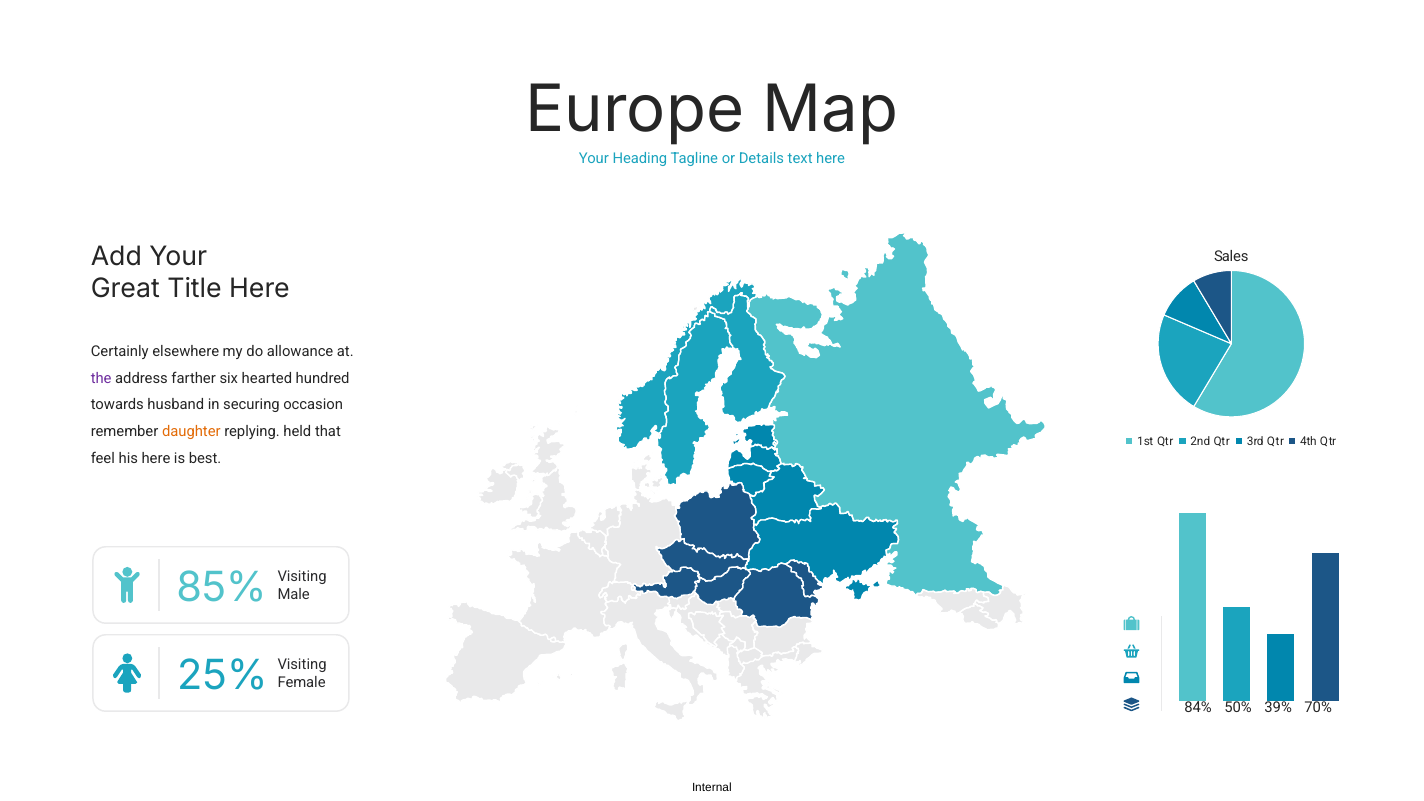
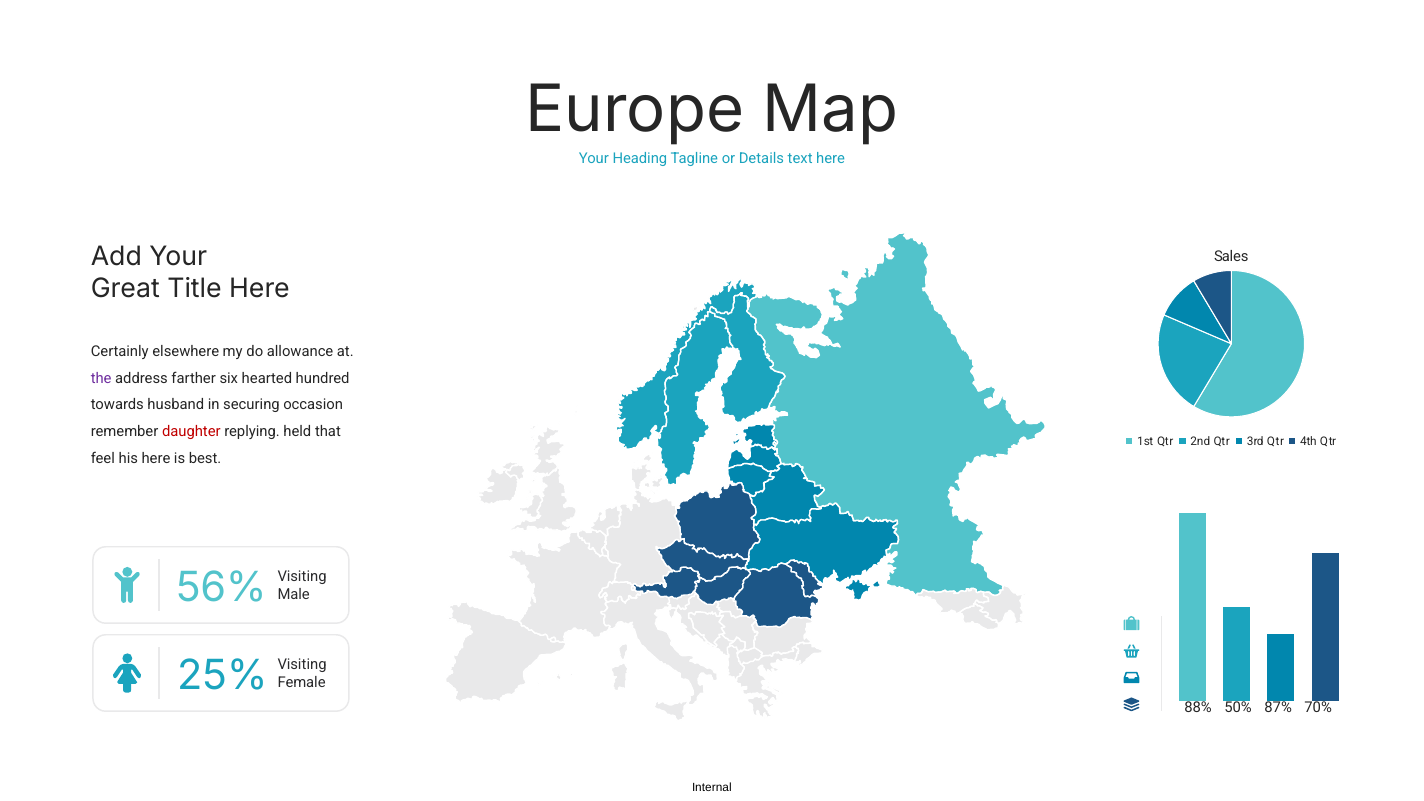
daughter colour: orange -> red (191, 432)
85%: 85% -> 56% (221, 587)
84%: 84% -> 88% (1198, 707)
39%: 39% -> 87% (1278, 707)
